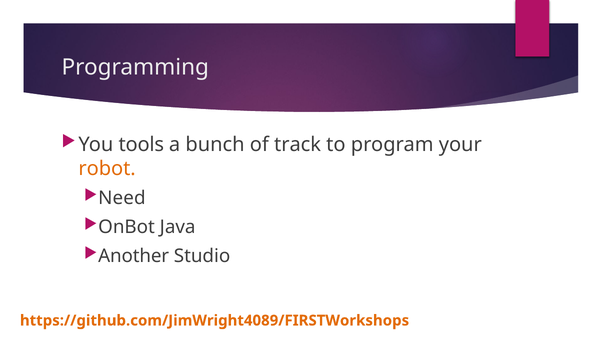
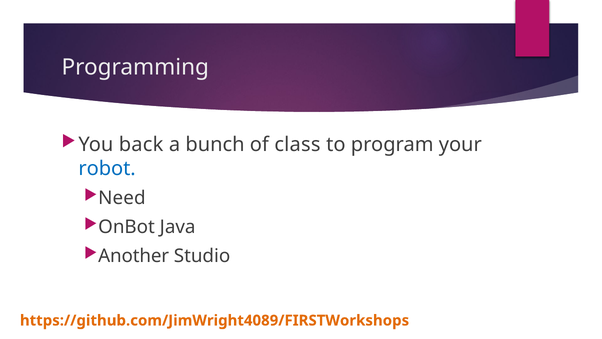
tools: tools -> back (141, 144)
track: track -> class (297, 144)
robot colour: orange -> blue (107, 168)
